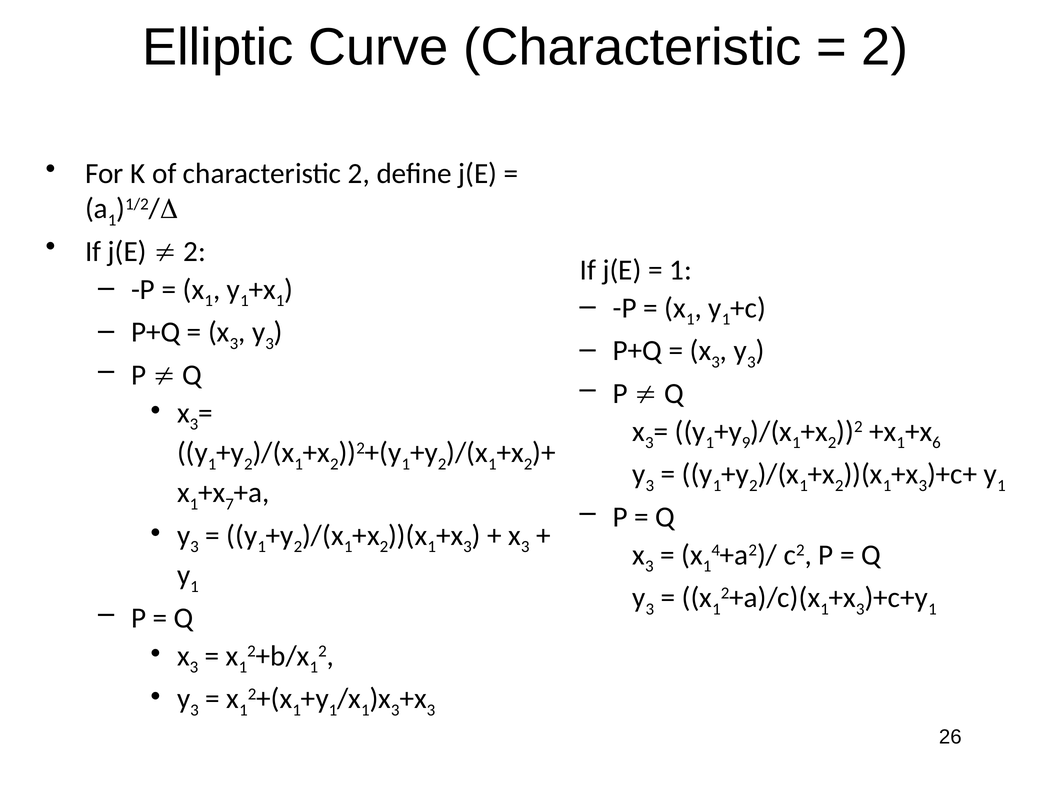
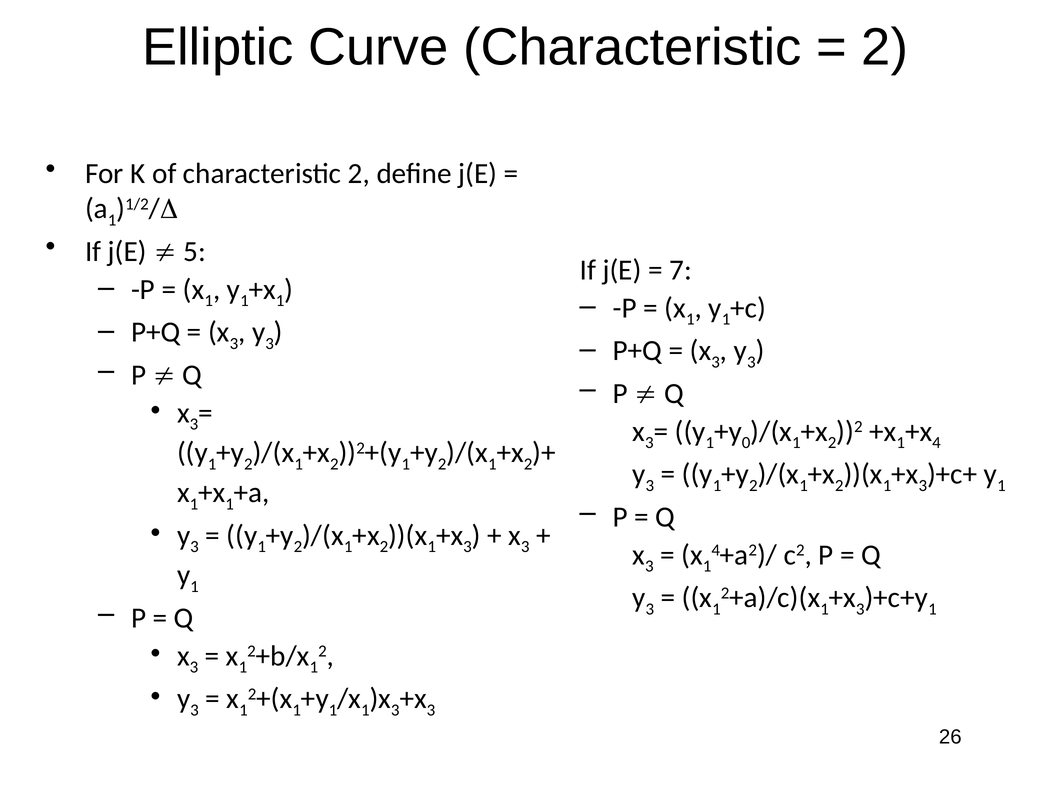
2: 2 -> 5 (195, 252)
1: 1 -> 7 (681, 270)
9: 9 -> 0 (746, 443)
6: 6 -> 4 (936, 443)
7: 7 -> 1 (230, 504)
